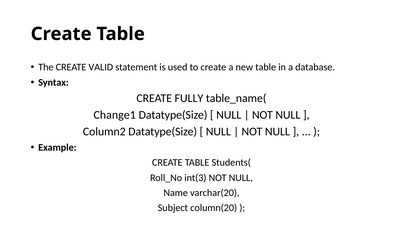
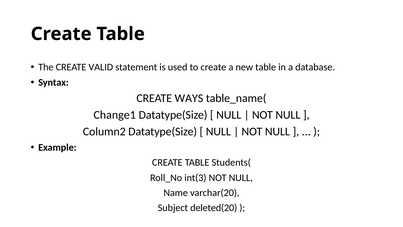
FULLY: FULLY -> WAYS (189, 98)
column(20: column(20 -> deleted(20 (214, 208)
